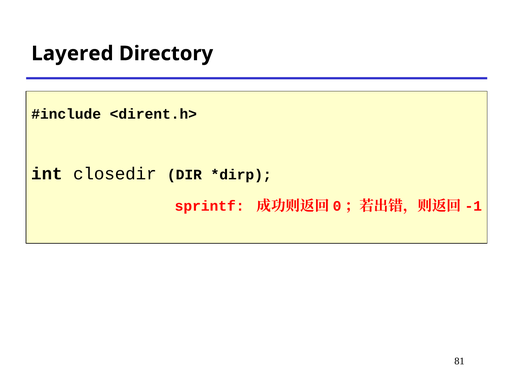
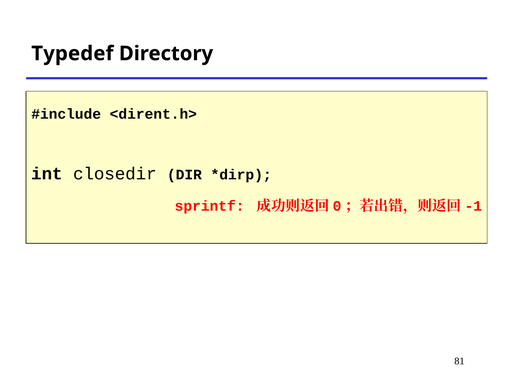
Layered: Layered -> Typedef (72, 54)
